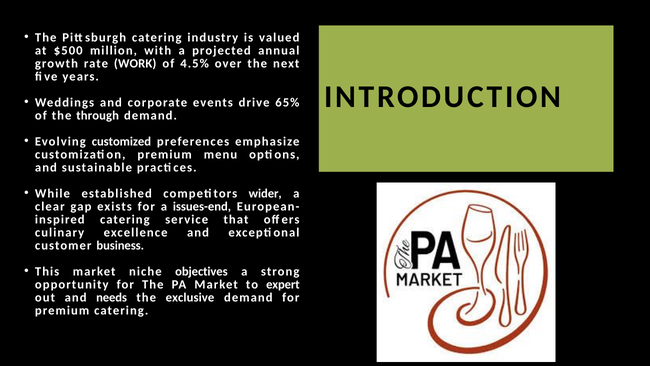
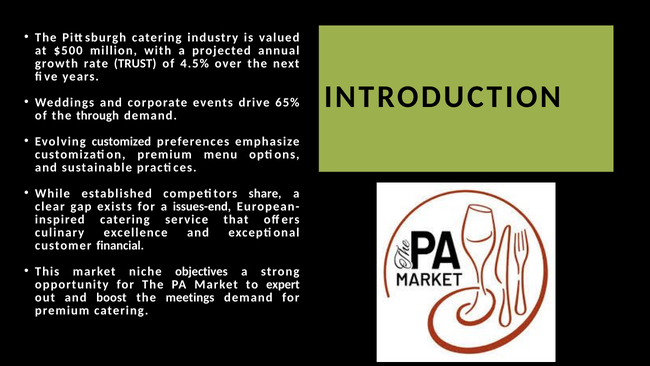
WORK: WORK -> TRUST (135, 63)
wider: wider -> share (265, 193)
business: business -> financial (120, 245)
needs: needs -> boost (111, 297)
exclusive: exclusive -> meetings (190, 297)
